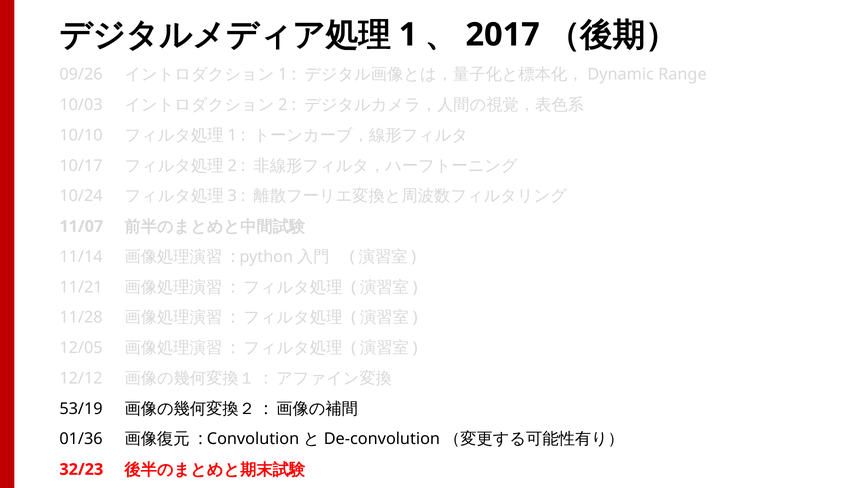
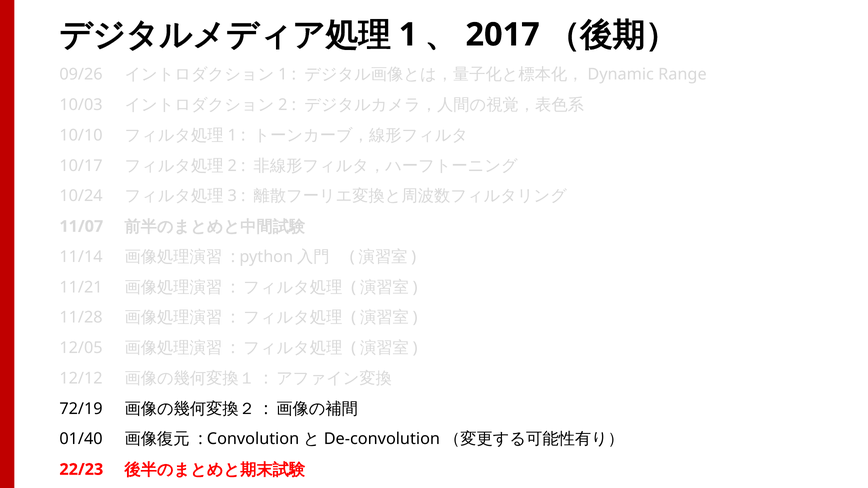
53/19: 53/19 -> 72/19 (81, 409)
01/36: 01/36 -> 01/40 (81, 439)
32/23: 32/23 -> 22/23 (81, 470)
